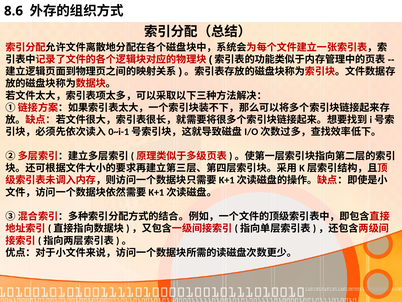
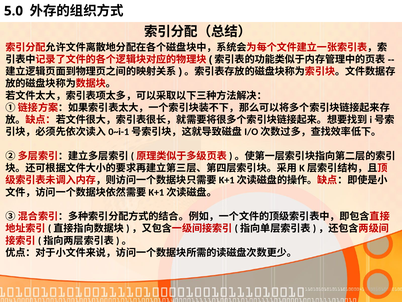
8.6: 8.6 -> 5.0 (13, 11)
